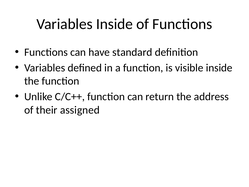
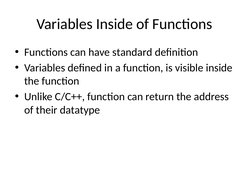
assigned: assigned -> datatype (80, 110)
